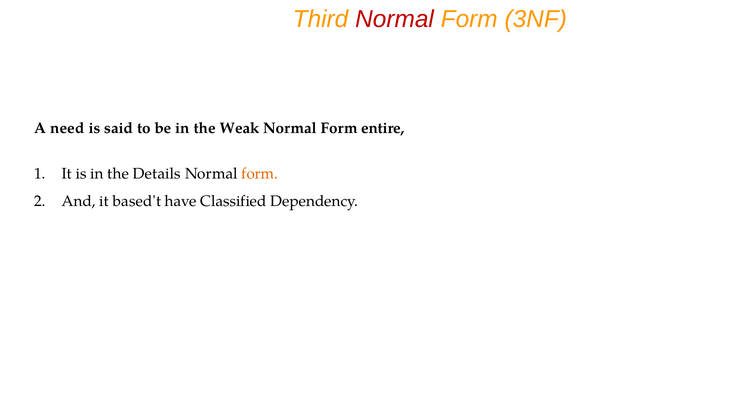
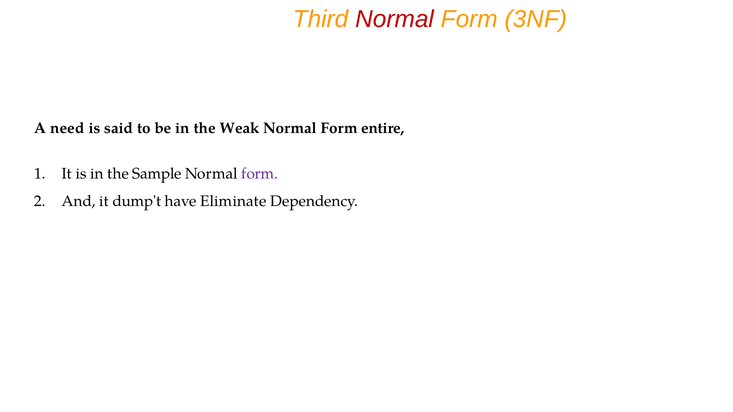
Details: Details -> Sample (157, 174)
form colour: orange -> purple (260, 174)
based't: based't -> dump't (137, 201)
Classified: Classified -> Eliminate (233, 201)
